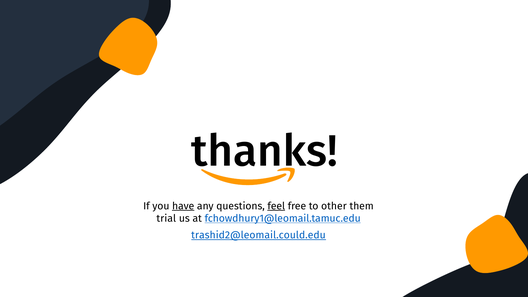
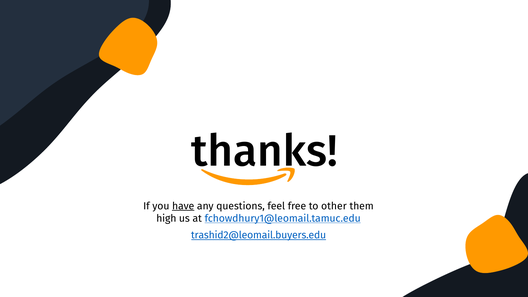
feel underline: present -> none (276, 206)
trial: trial -> high (166, 218)
trashid2@leomail.could.edu: trashid2@leomail.could.edu -> trashid2@leomail.buyers.edu (259, 235)
